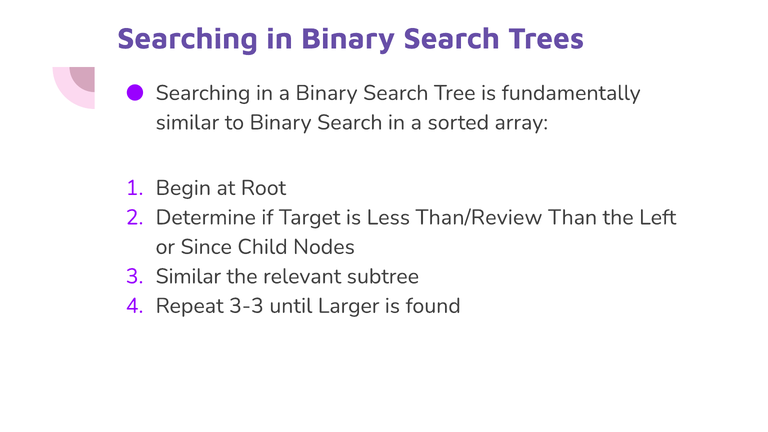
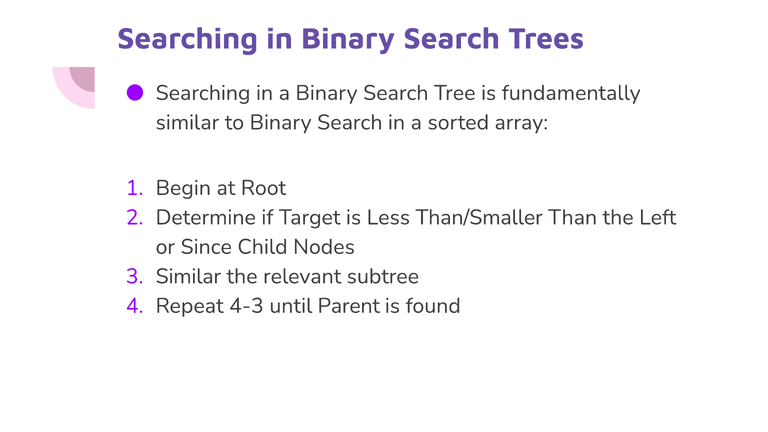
Than/Review: Than/Review -> Than/Smaller (479, 217)
3-3: 3-3 -> 4-3 (246, 306)
Larger: Larger -> Parent (349, 306)
